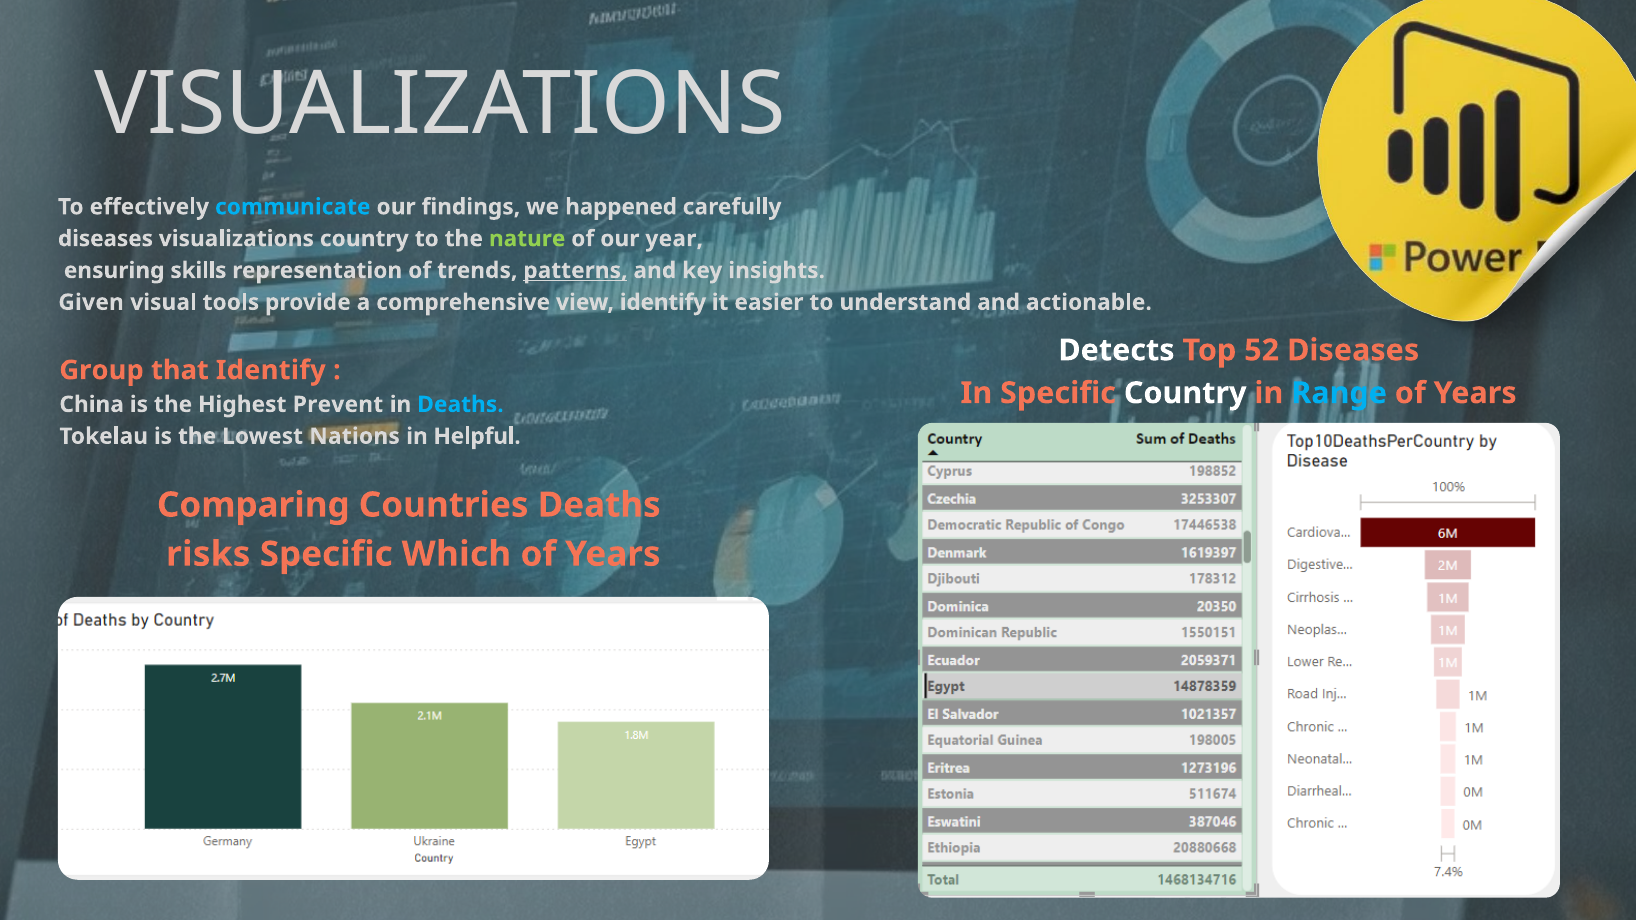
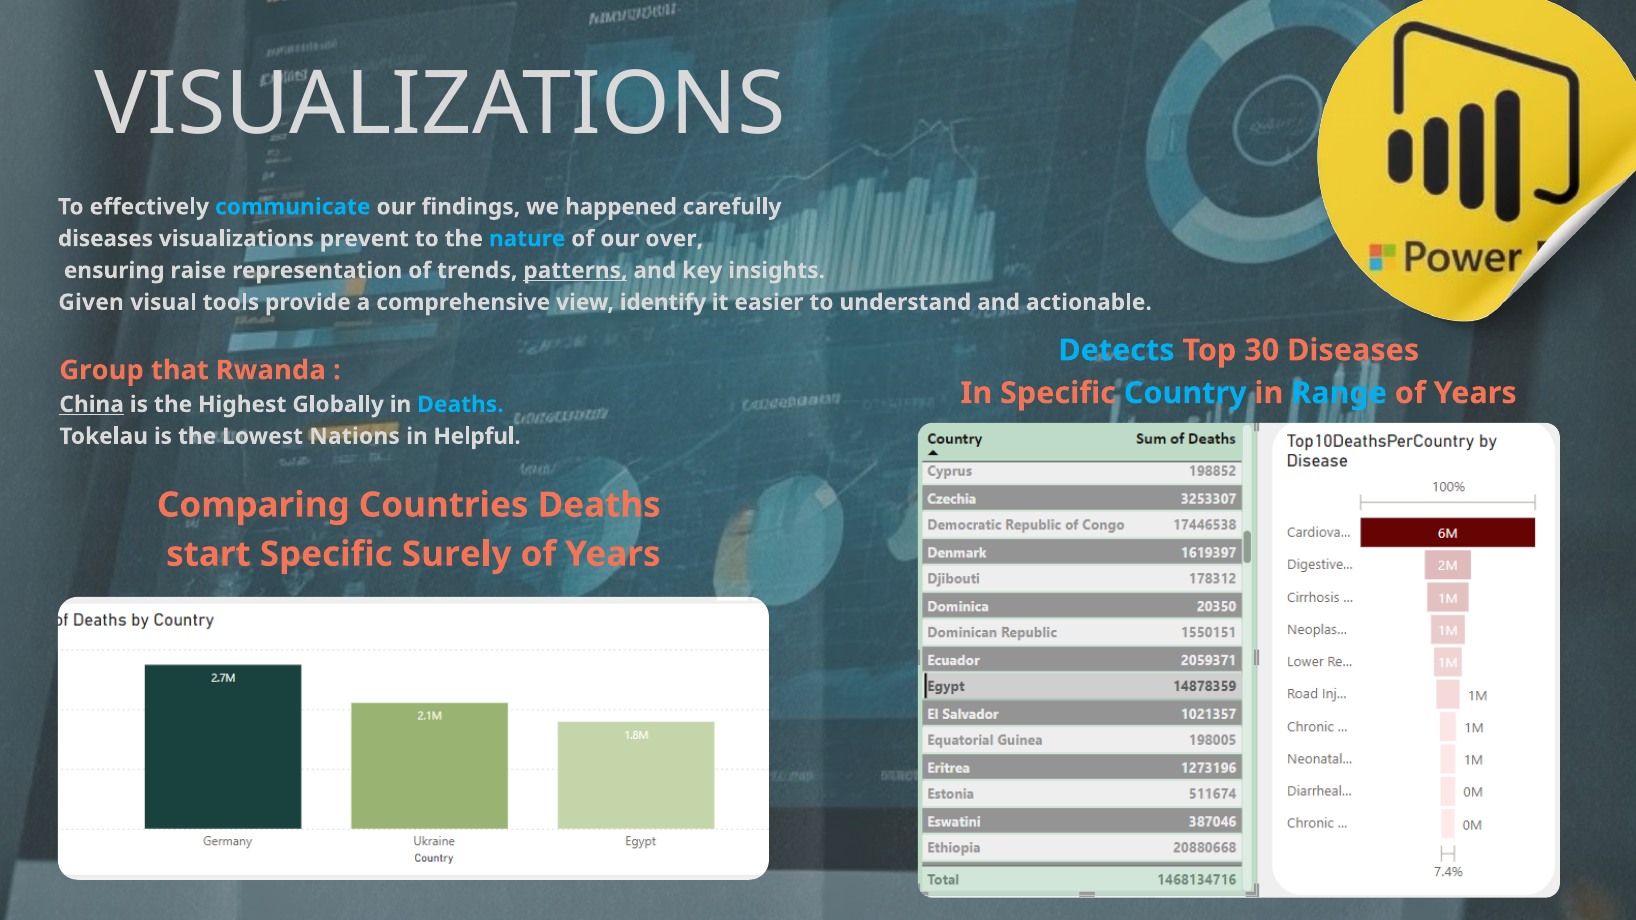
visualizations country: country -> prevent (364, 239)
nature colour: light green -> light blue (527, 239)
year: year -> over (674, 239)
skills: skills -> raise (198, 271)
Detects colour: white -> light blue (1116, 350)
52: 52 -> 30 (1262, 350)
that Identify: Identify -> Rwanda (271, 370)
Country colour: white -> light blue (1185, 393)
China underline: none -> present (92, 405)
Prevent: Prevent -> Globally (338, 405)
risks: risks -> start (208, 554)
Which: Which -> Surely (457, 554)
